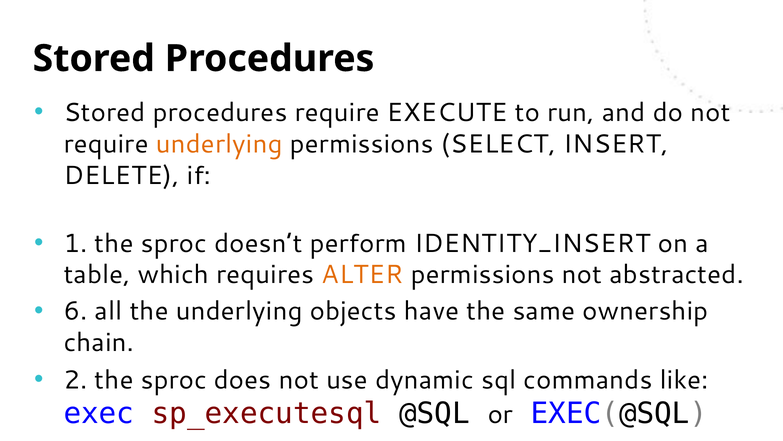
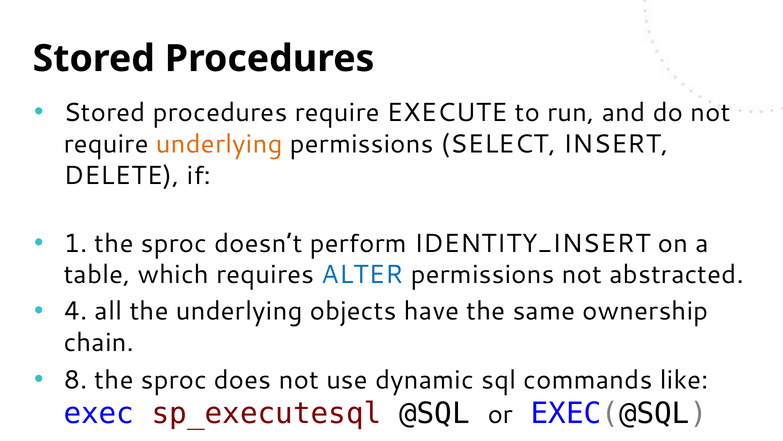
ALTER colour: orange -> blue (362, 274)
6: 6 -> 4 (75, 311)
2: 2 -> 8 (75, 379)
